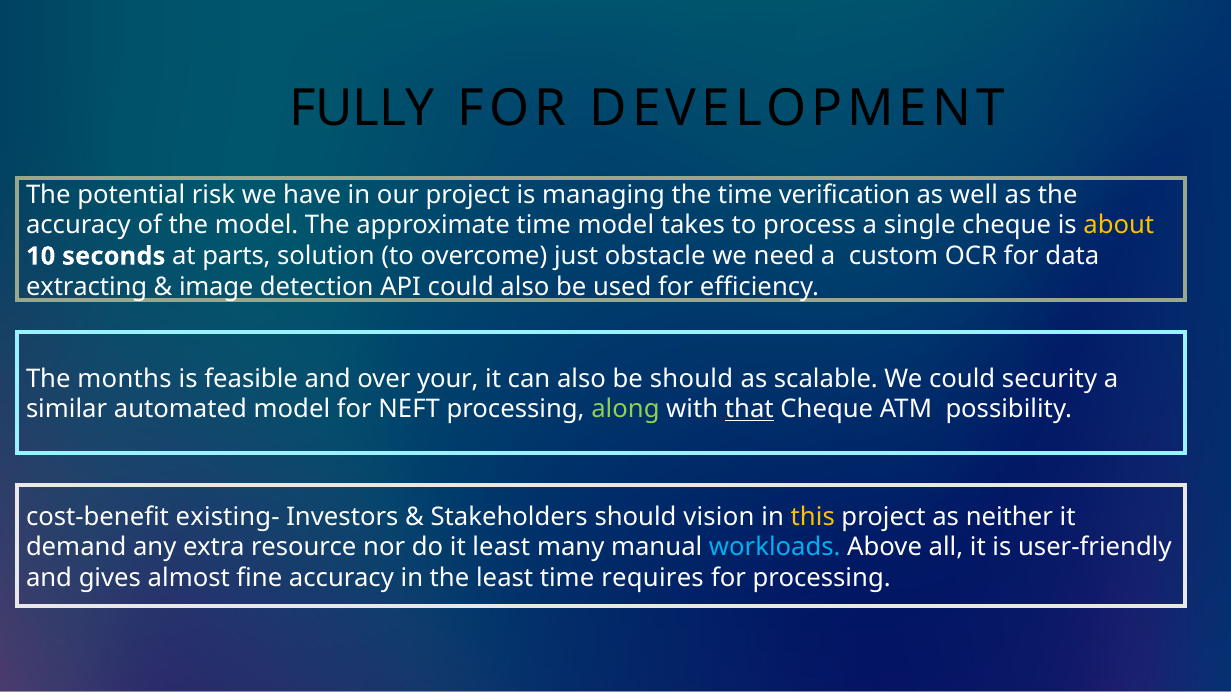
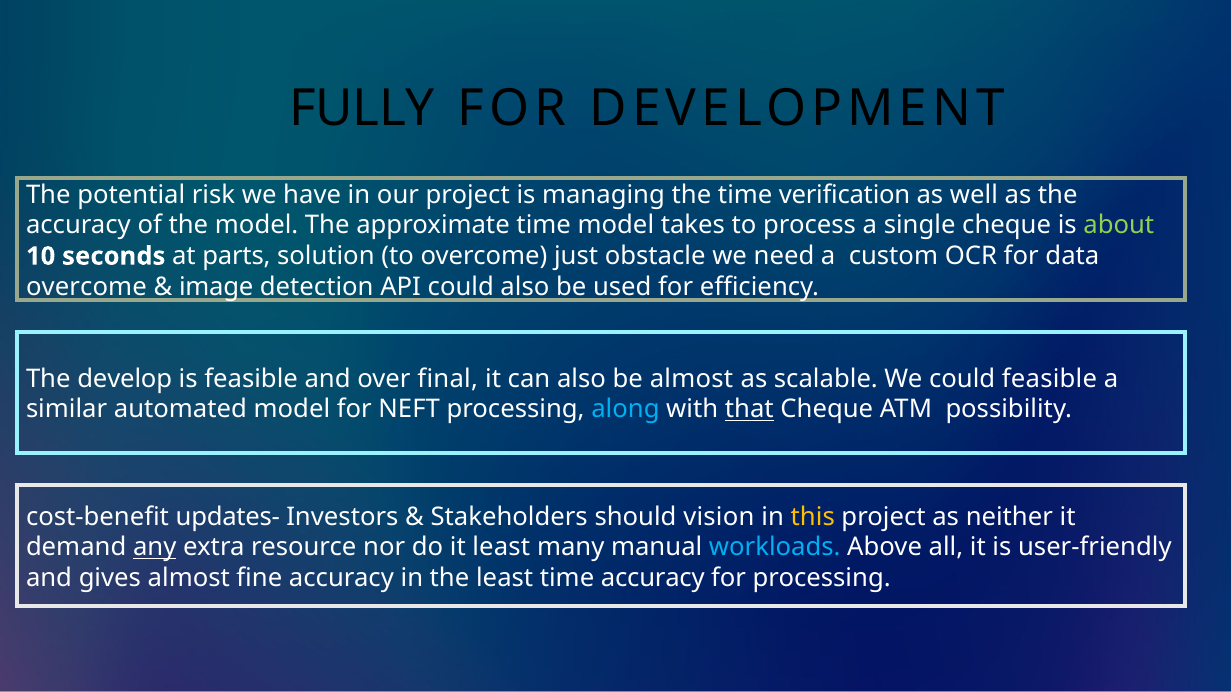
about colour: yellow -> light green (1119, 226)
extracting: extracting -> overcome (86, 287)
months: months -> develop (125, 379)
your: your -> final (448, 379)
be should: should -> almost (692, 379)
could security: security -> feasible (1049, 379)
along colour: light green -> light blue (625, 410)
existing-: existing- -> updates- (228, 517)
any underline: none -> present (155, 548)
time requires: requires -> accuracy (653, 578)
